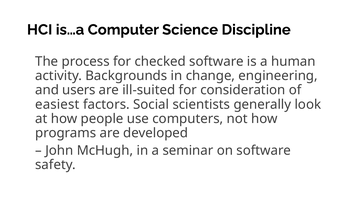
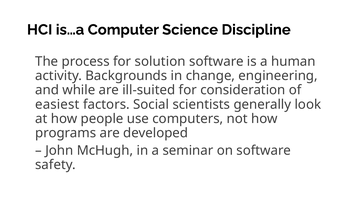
checked: checked -> solution (160, 61)
users: users -> while (79, 90)
